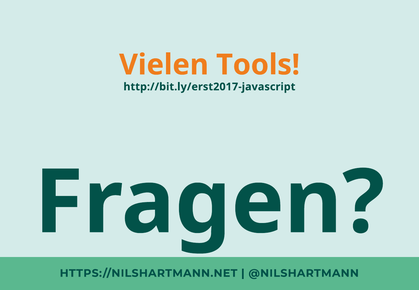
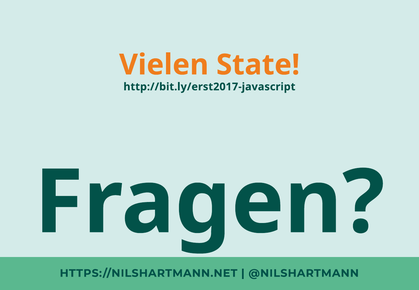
Tools: Tools -> State (258, 65)
